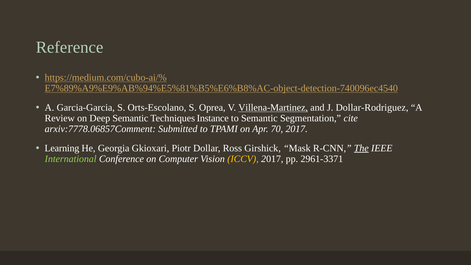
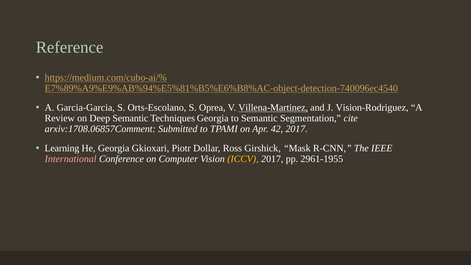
Dollar-Rodriguez: Dollar-Rodriguez -> Vision-Rodriguez (372, 108)
Techniques Instance: Instance -> Georgia (213, 118)
arxiv:7778.06857Comment: arxiv:7778.06857Comment -> arxiv:1708.06857Comment (100, 129)
70: 70 -> 42 (277, 129)
The underline: present -> none (361, 148)
International colour: light green -> pink (71, 159)
2961-3371: 2961-3371 -> 2961-1955 (322, 159)
